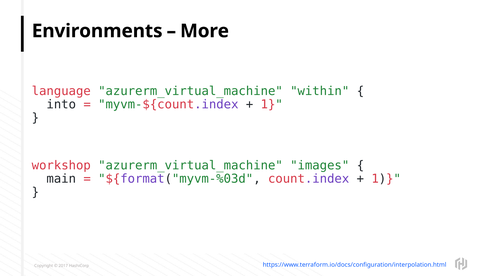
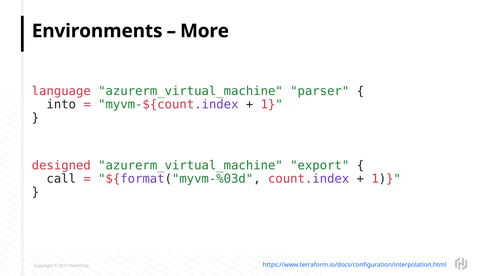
within: within -> parser (320, 91)
workshop: workshop -> designed (61, 166)
images: images -> export (320, 166)
main: main -> call (61, 179)
